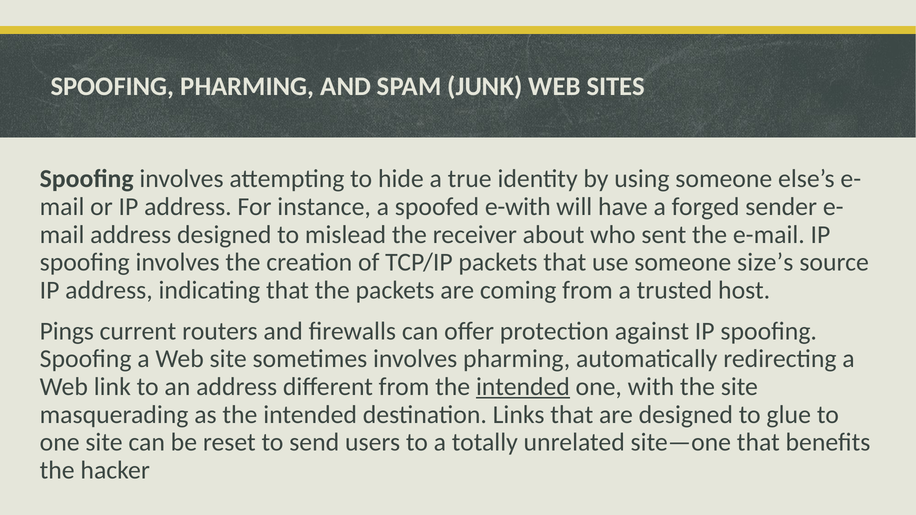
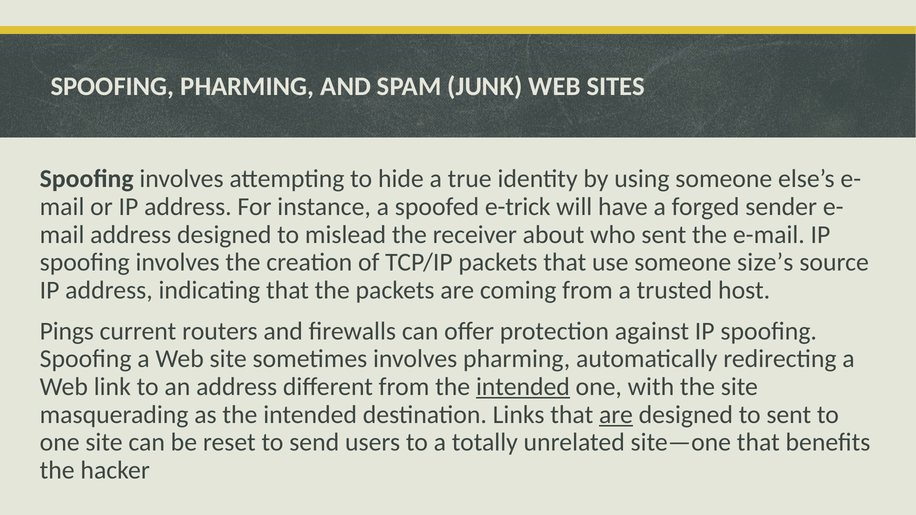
e-with: e-with -> e-trick (518, 207)
are underline: none -> present (616, 415)
to glue: glue -> sent (789, 415)
